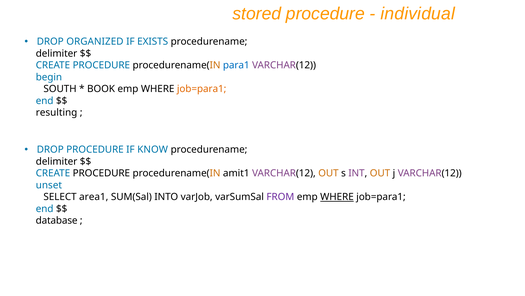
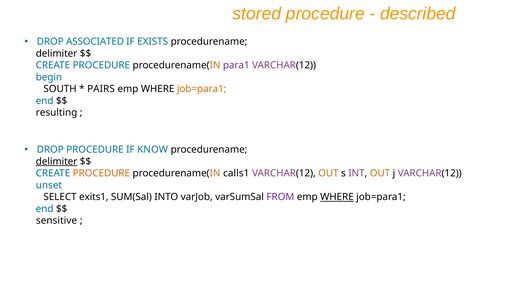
individual: individual -> described (418, 14)
ORGANIZED: ORGANIZED -> ASSOCIATED (95, 42)
para1 colour: blue -> purple (236, 65)
BOOK: BOOK -> PAIRS (101, 89)
delimiter underline: none -> present (57, 161)
PROCEDURE colour: black -> orange (101, 173)
amit1: amit1 -> calls1 (236, 173)
area1: area1 -> exits1 (94, 197)
database: database -> sensitive (57, 220)
